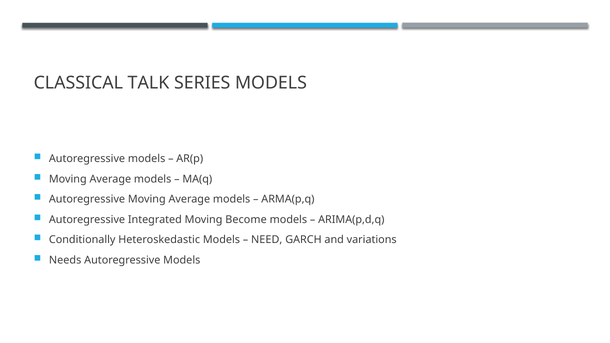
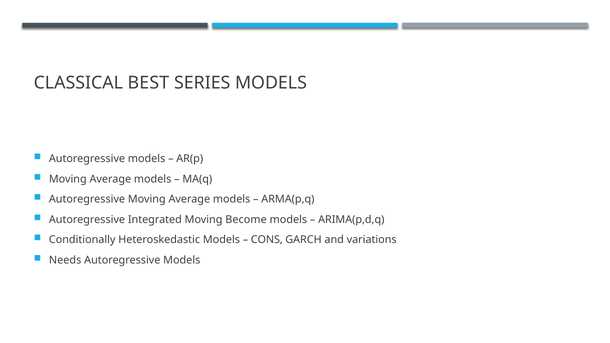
TALK: TALK -> BEST (148, 83)
NEED: NEED -> CONS (267, 240)
